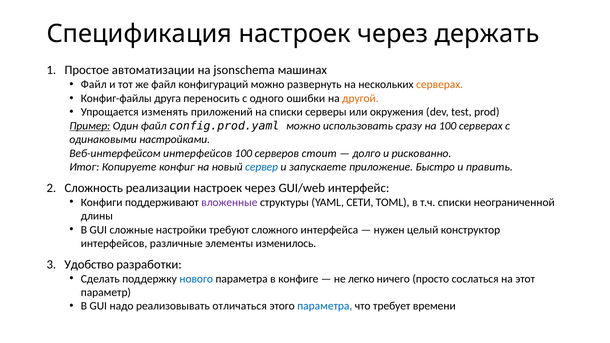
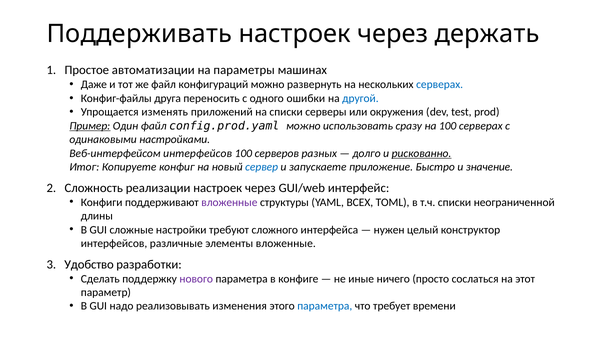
Спецификация: Спецификация -> Поддерживать (139, 34)
jsonschema: jsonschema -> параметры (244, 70)
Файл: Файл -> Даже (94, 85)
серверах colour: orange -> blue (440, 85)
другой colour: orange -> blue (360, 98)
стоит: стоит -> разных (319, 153)
рискованно underline: none -> present (422, 153)
править: править -> значение (489, 167)
СЕТИ: СЕТИ -> ВСЕХ (360, 202)
элементы изменилось: изменилось -> вложенные (286, 244)
нового colour: blue -> purple (196, 279)
легко: легко -> иные (361, 279)
отличаться: отличаться -> изменения (240, 306)
